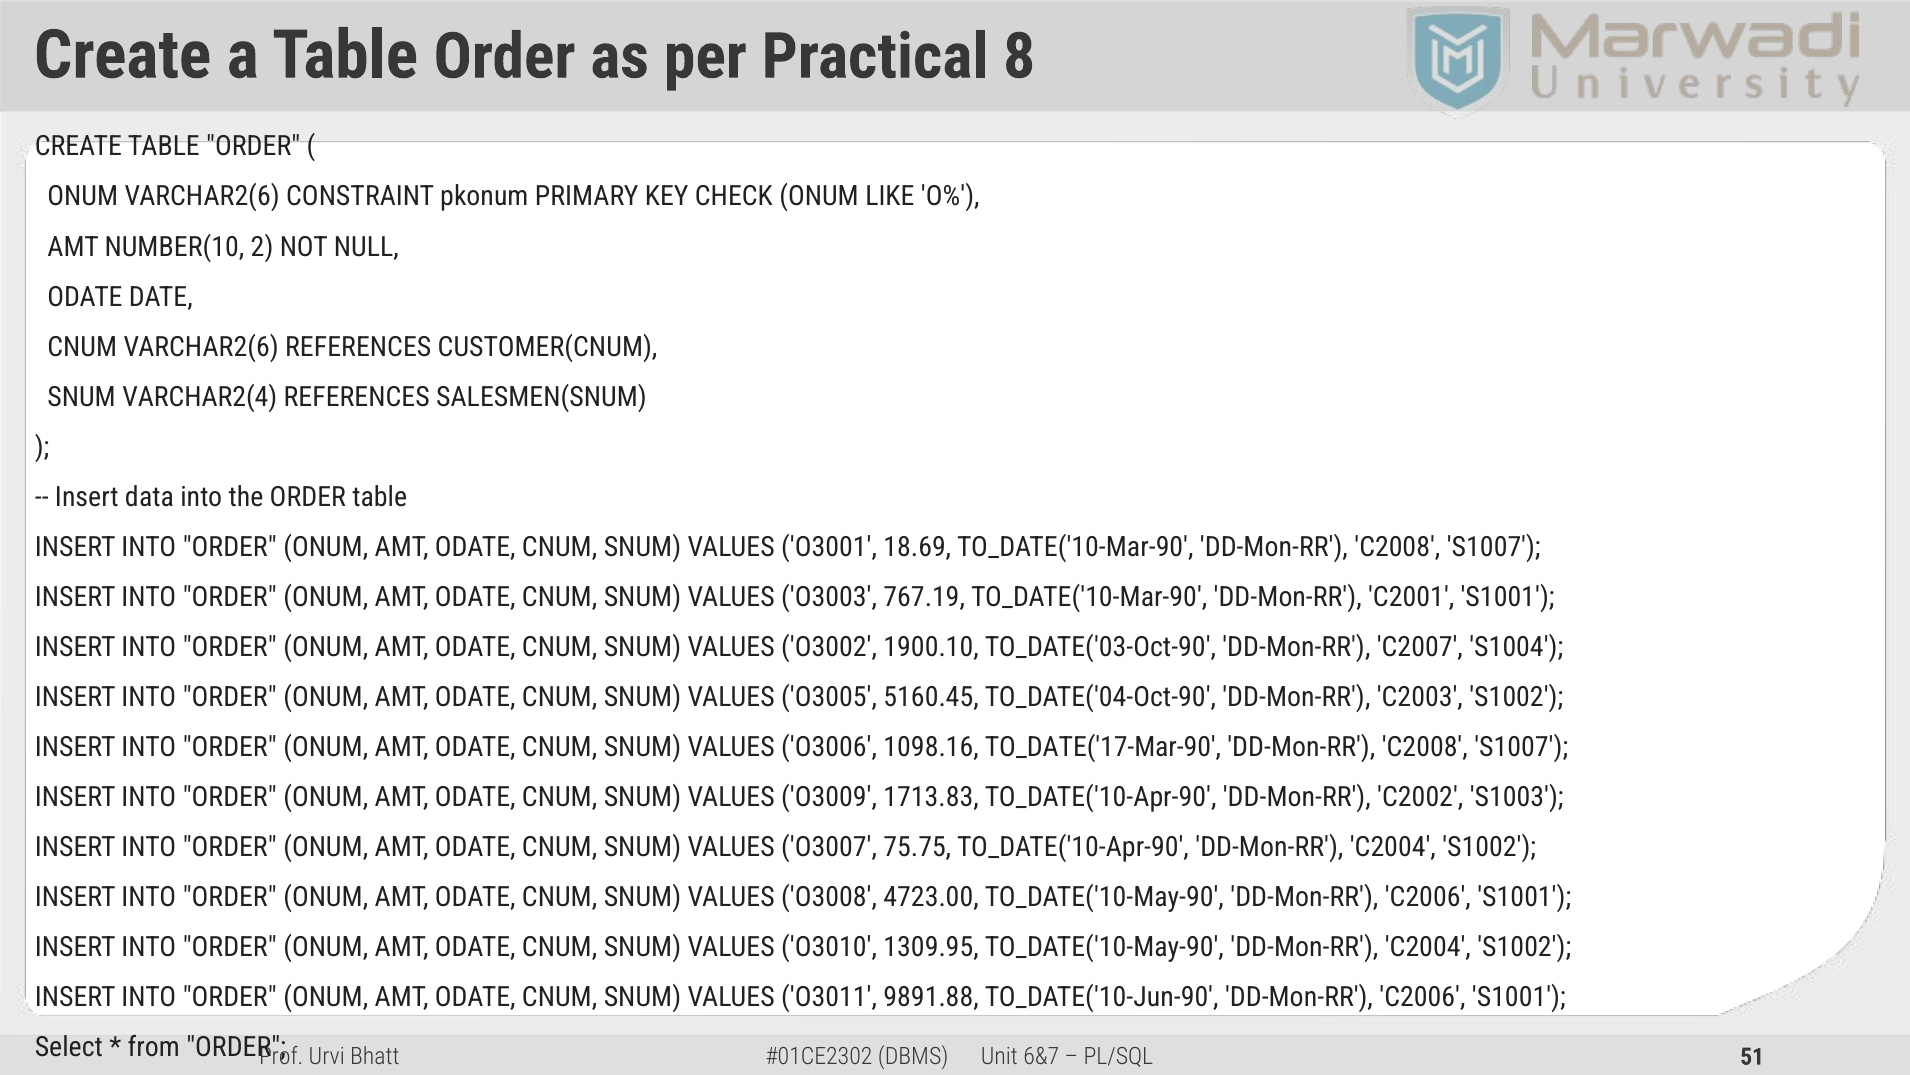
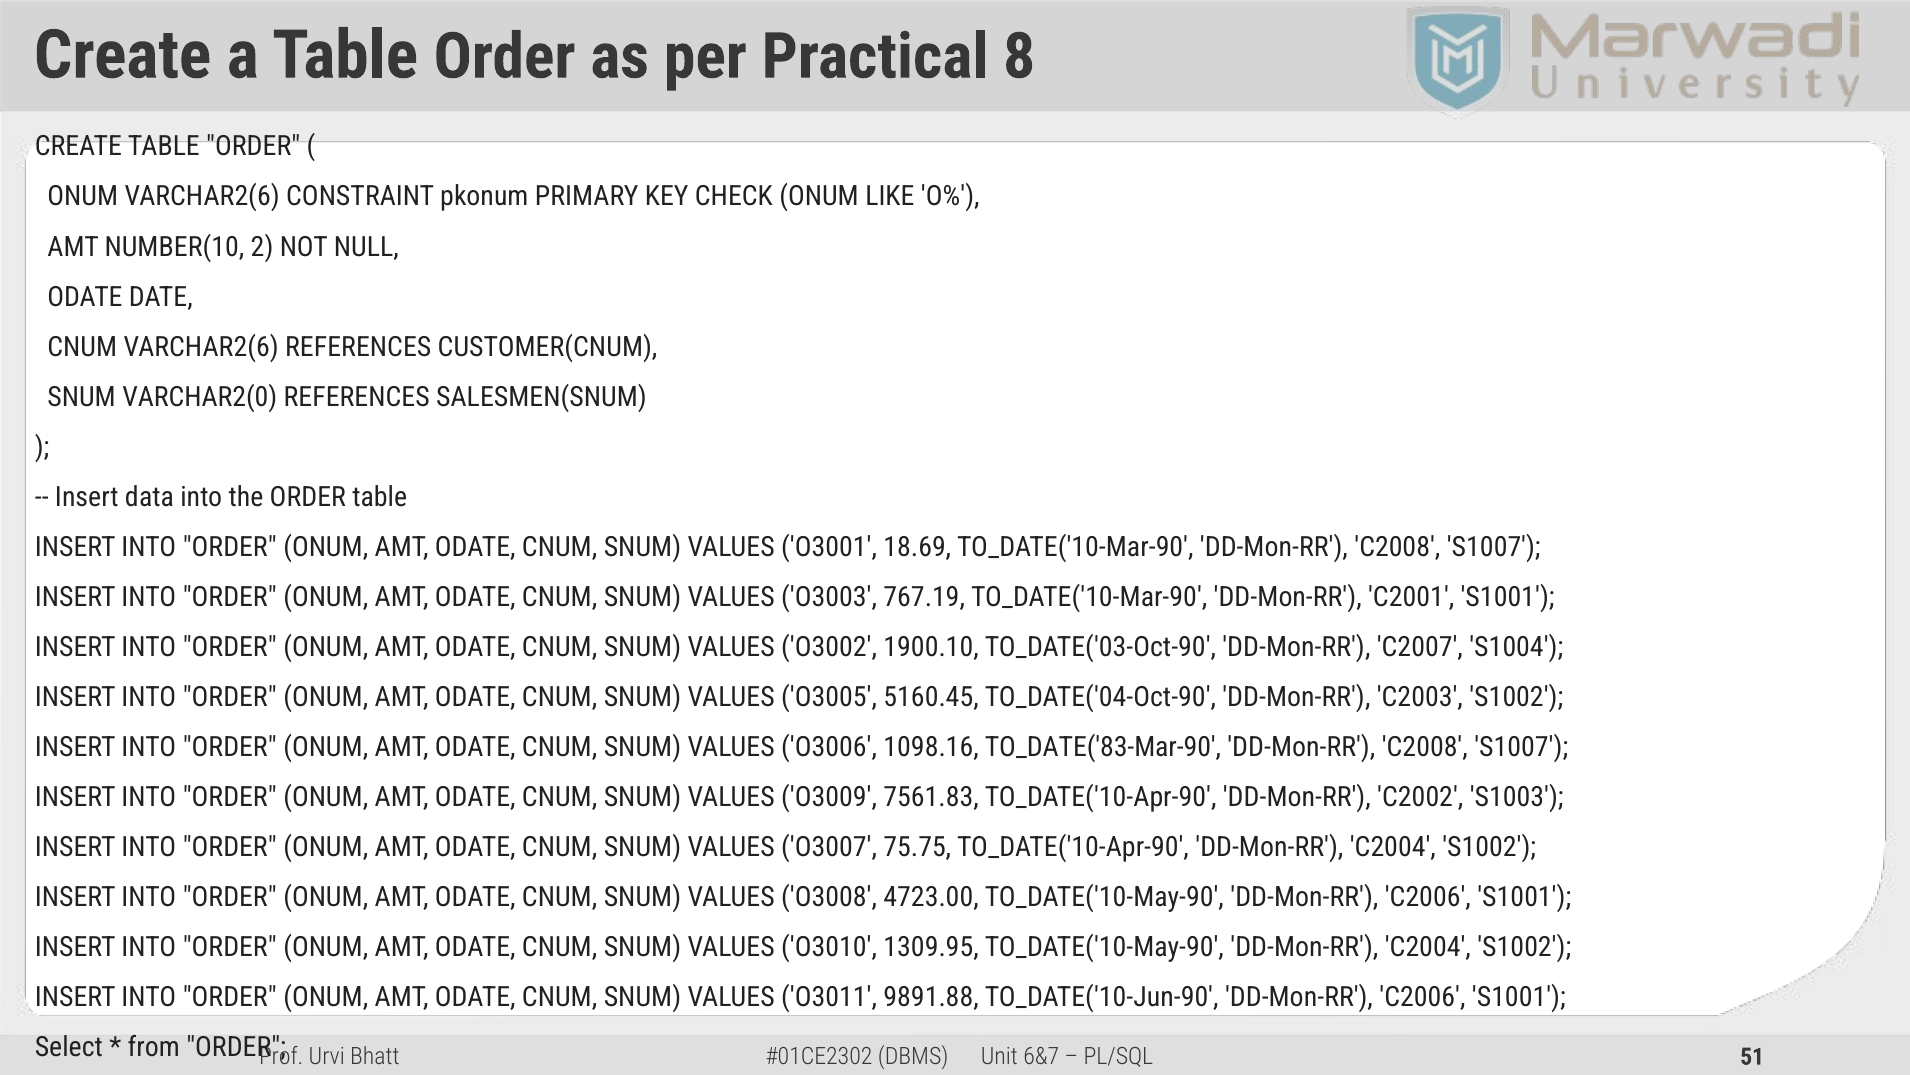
VARCHAR2(4: VARCHAR2(4 -> VARCHAR2(0 (200, 397)
TO_DATE('17-Mar-90: TO_DATE('17-Mar-90 -> TO_DATE('83-Mar-90 (1103, 747)
1713.83: 1713.83 -> 7561.83 (931, 797)
